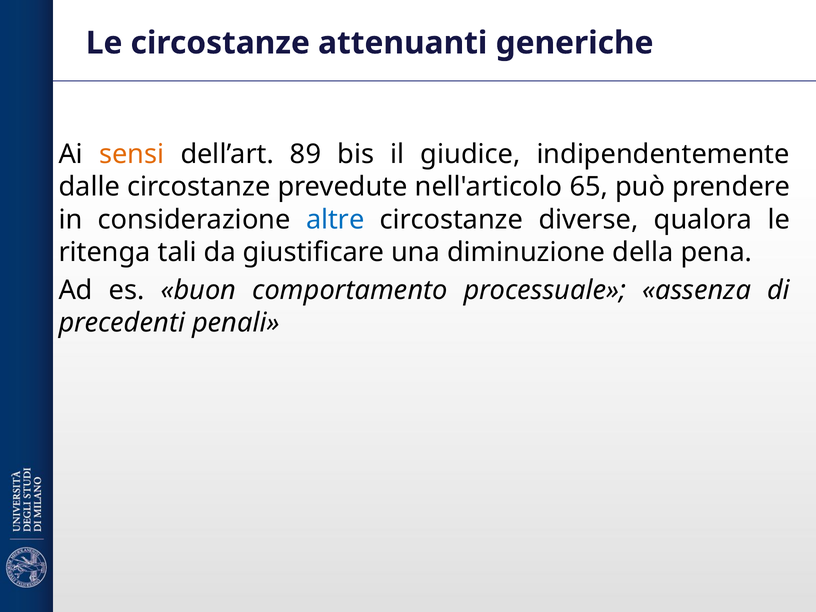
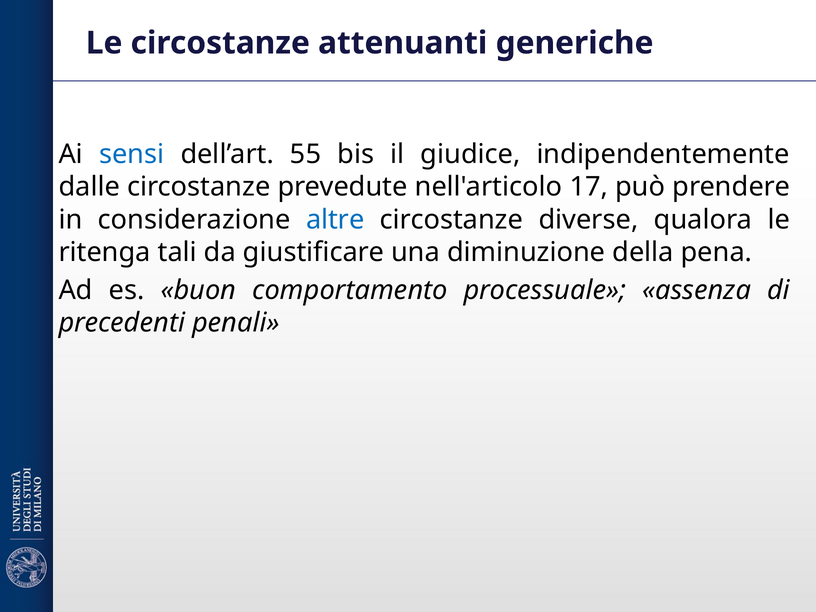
sensi colour: orange -> blue (132, 154)
89: 89 -> 55 (306, 154)
65: 65 -> 17 (589, 187)
